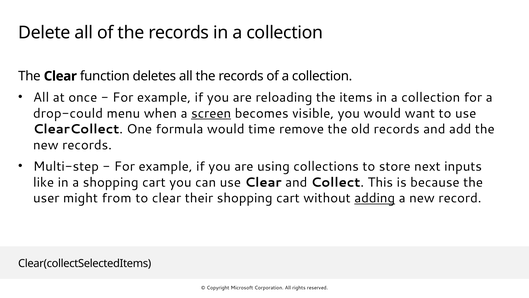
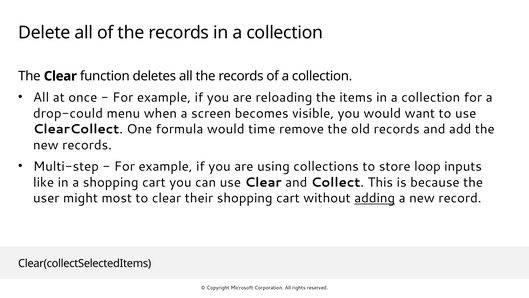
screen underline: present -> none (211, 113)
next: next -> loop (427, 166)
from: from -> most (117, 198)
